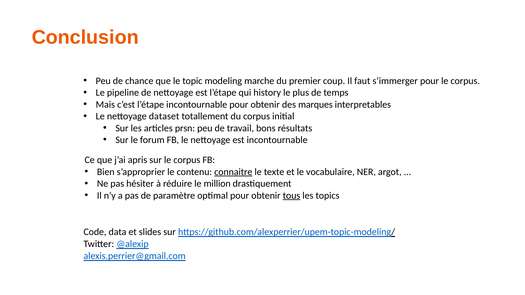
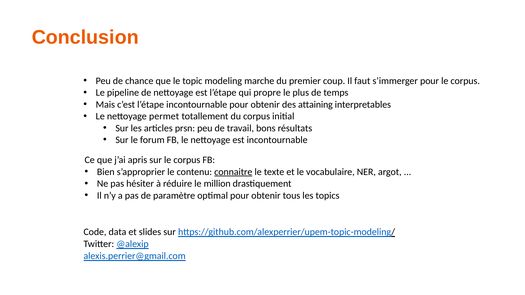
history: history -> propre (267, 93)
marques: marques -> attaining (315, 105)
dataset: dataset -> permet (164, 116)
tous underline: present -> none (292, 196)
